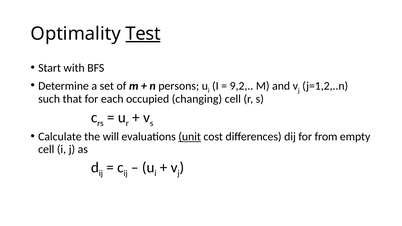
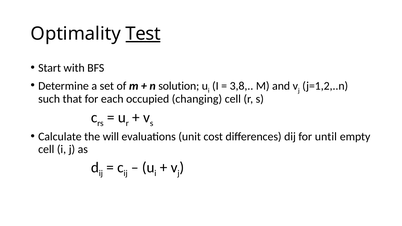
persons: persons -> solution (179, 86)
9,2: 9,2 -> 3,8 (242, 86)
unit underline: present -> none (190, 137)
from: from -> until (326, 137)
